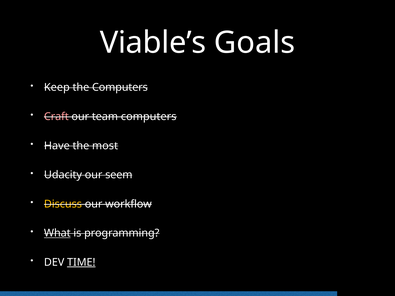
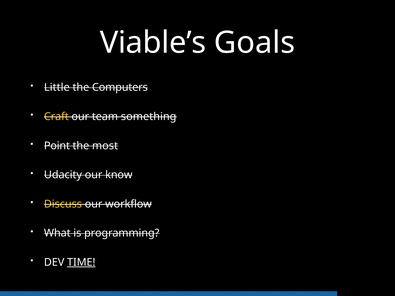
Keep: Keep -> Little (57, 87)
Craft colour: pink -> yellow (56, 117)
team computers: computers -> something (149, 117)
Have: Have -> Point (57, 146)
seem: seem -> know (119, 175)
What underline: present -> none (57, 233)
